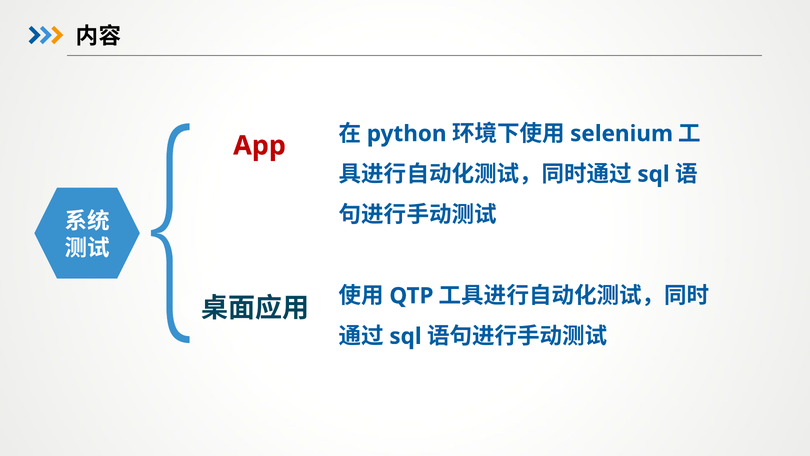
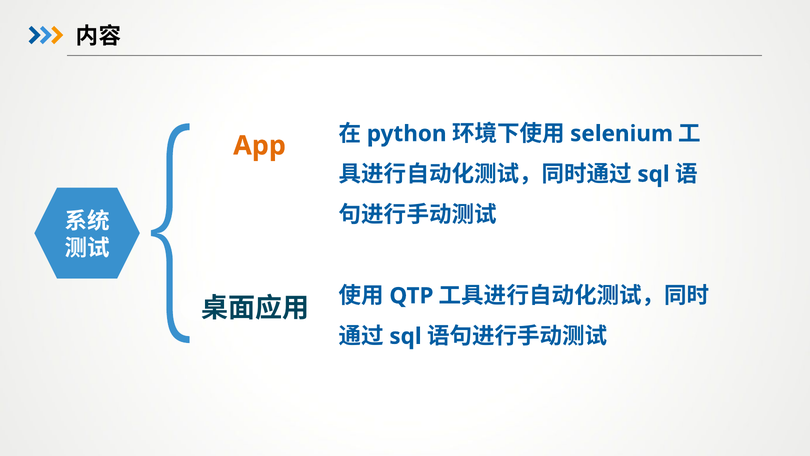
App colour: red -> orange (260, 146)
